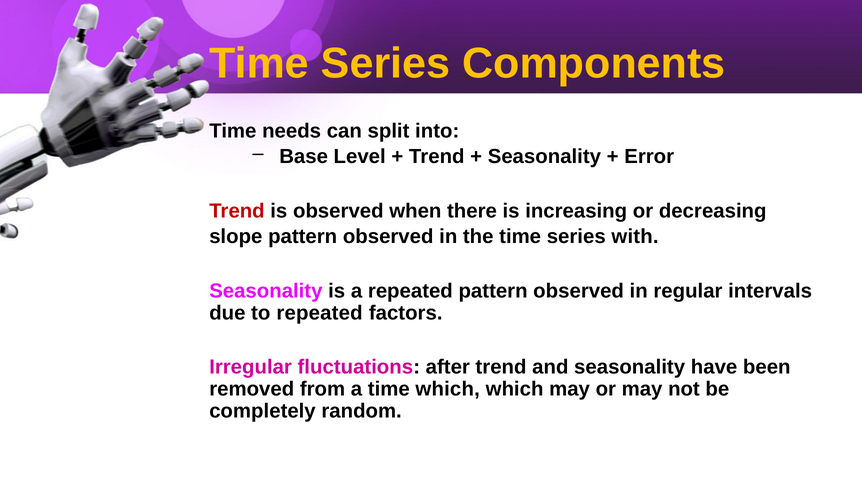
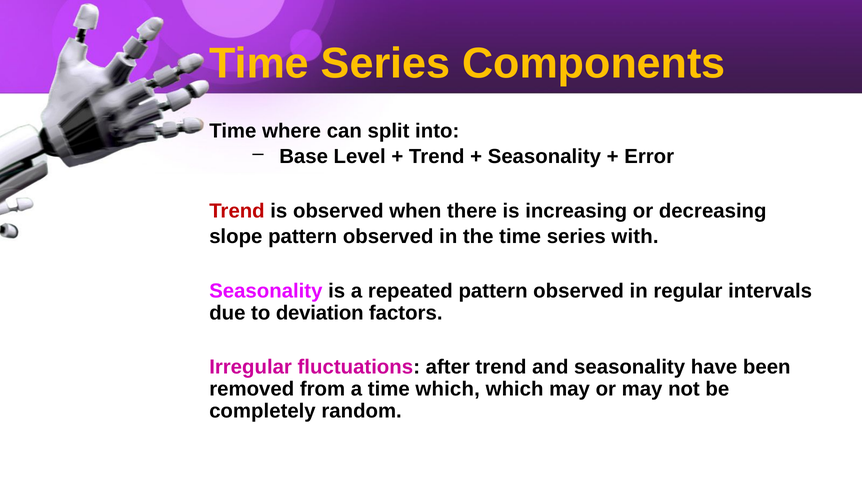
needs: needs -> where (292, 131)
to repeated: repeated -> deviation (320, 313)
